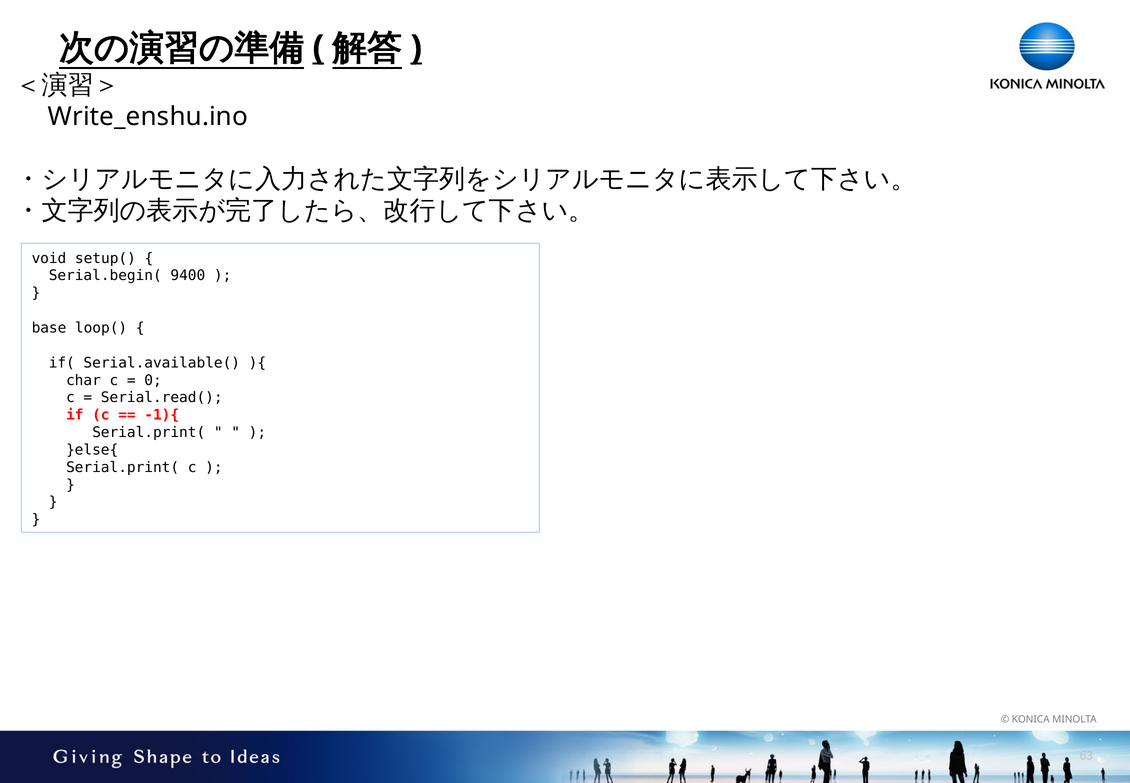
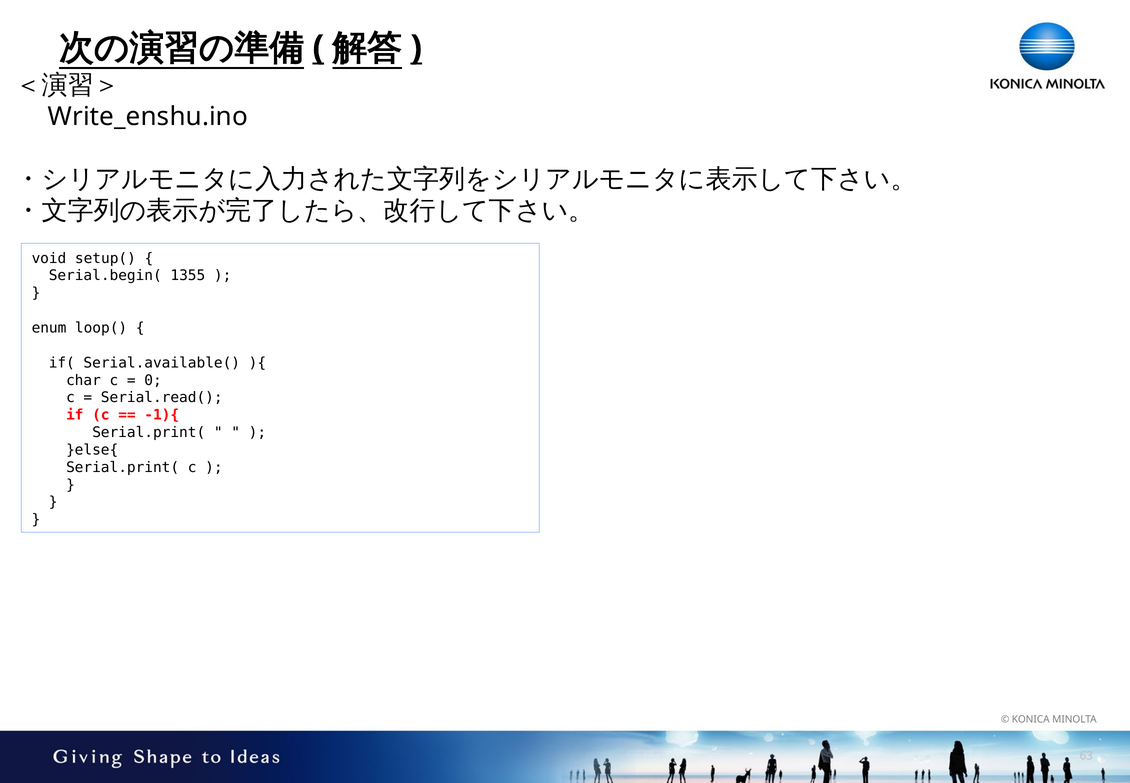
9400: 9400 -> 1355 (188, 275)
base: base -> enum (49, 328)
